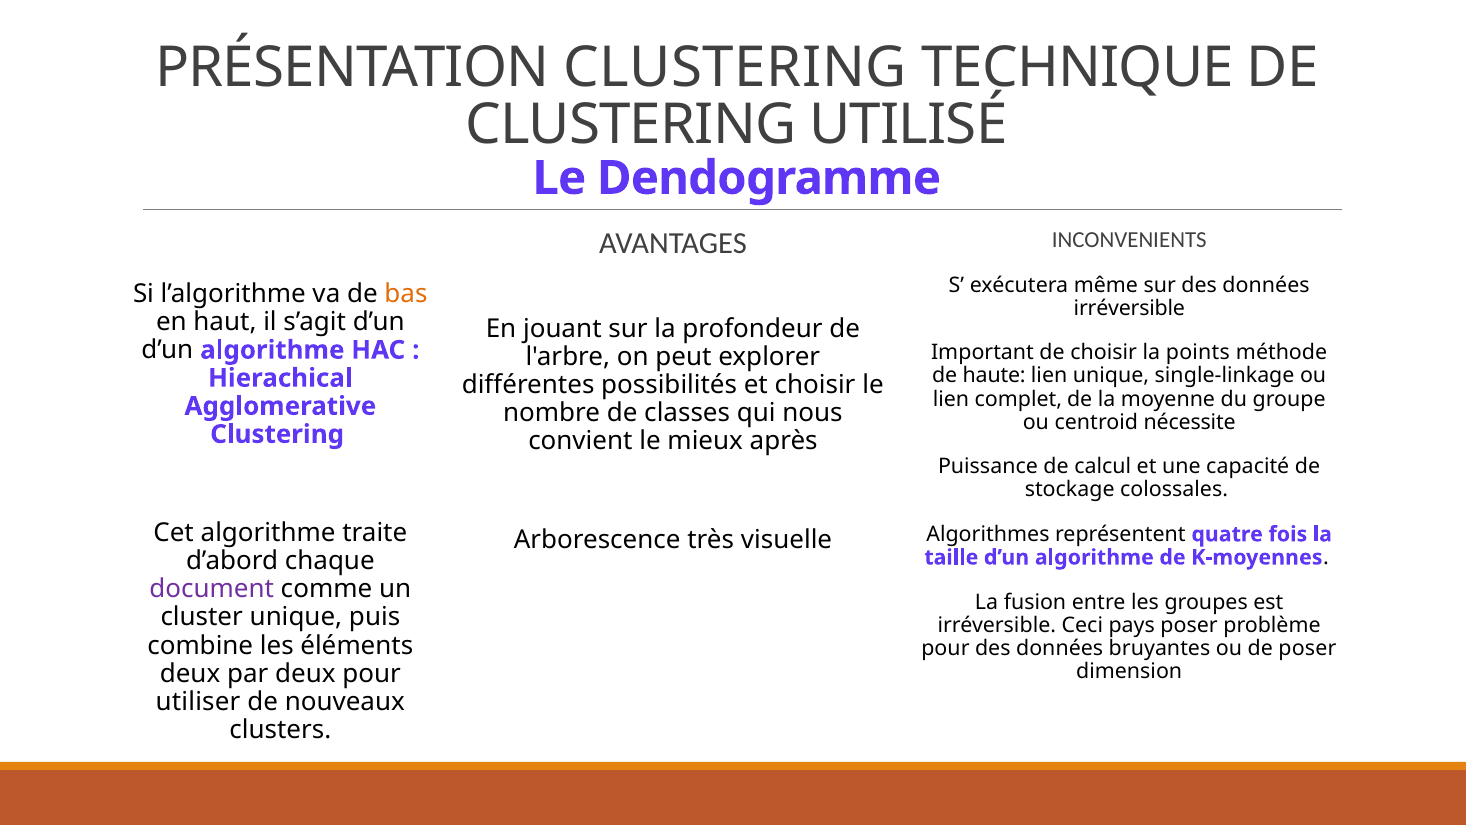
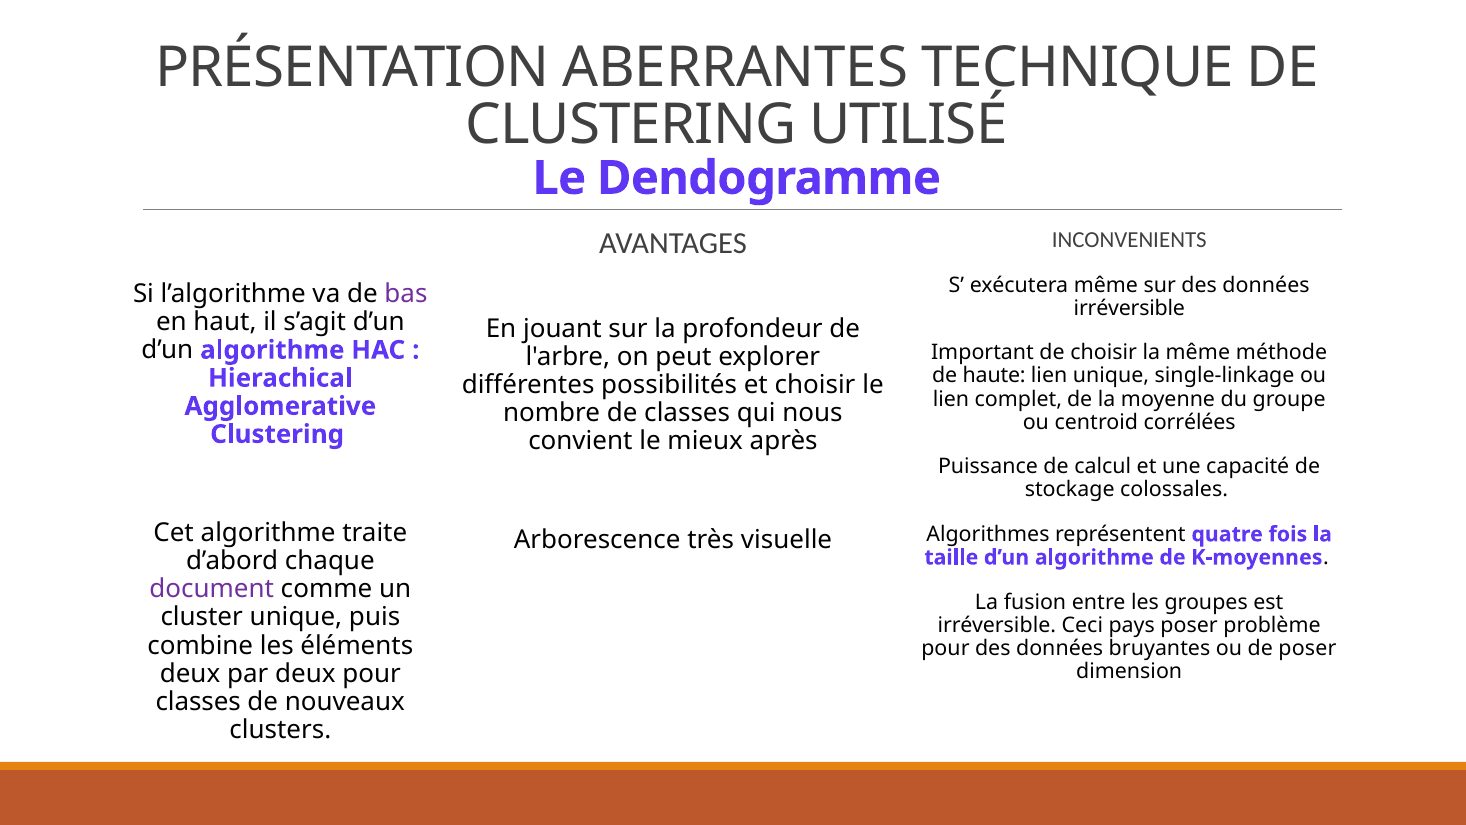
PRÉSENTATION CLUSTERING: CLUSTERING -> ABERRANTES (735, 67)
bas colour: orange -> purple (406, 294)
la points: points -> même (1198, 353)
nécessite: nécessite -> corrélées (1190, 422)
utiliser: utiliser -> classes (198, 701)
